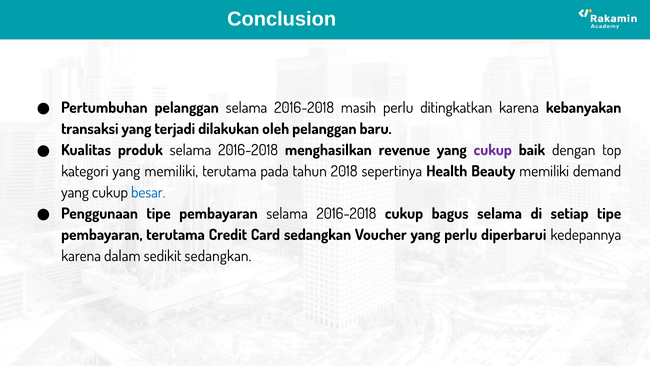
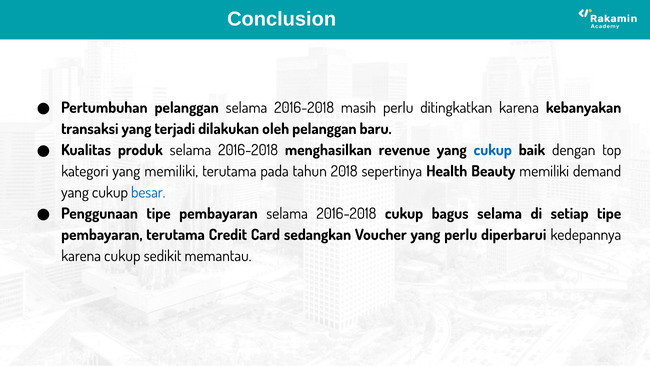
cukup colour: purple -> blue (493, 150)
karena dalam: dalam -> cukup (122, 256)
sedikit sedangkan: sedangkan -> memantau (218, 256)
